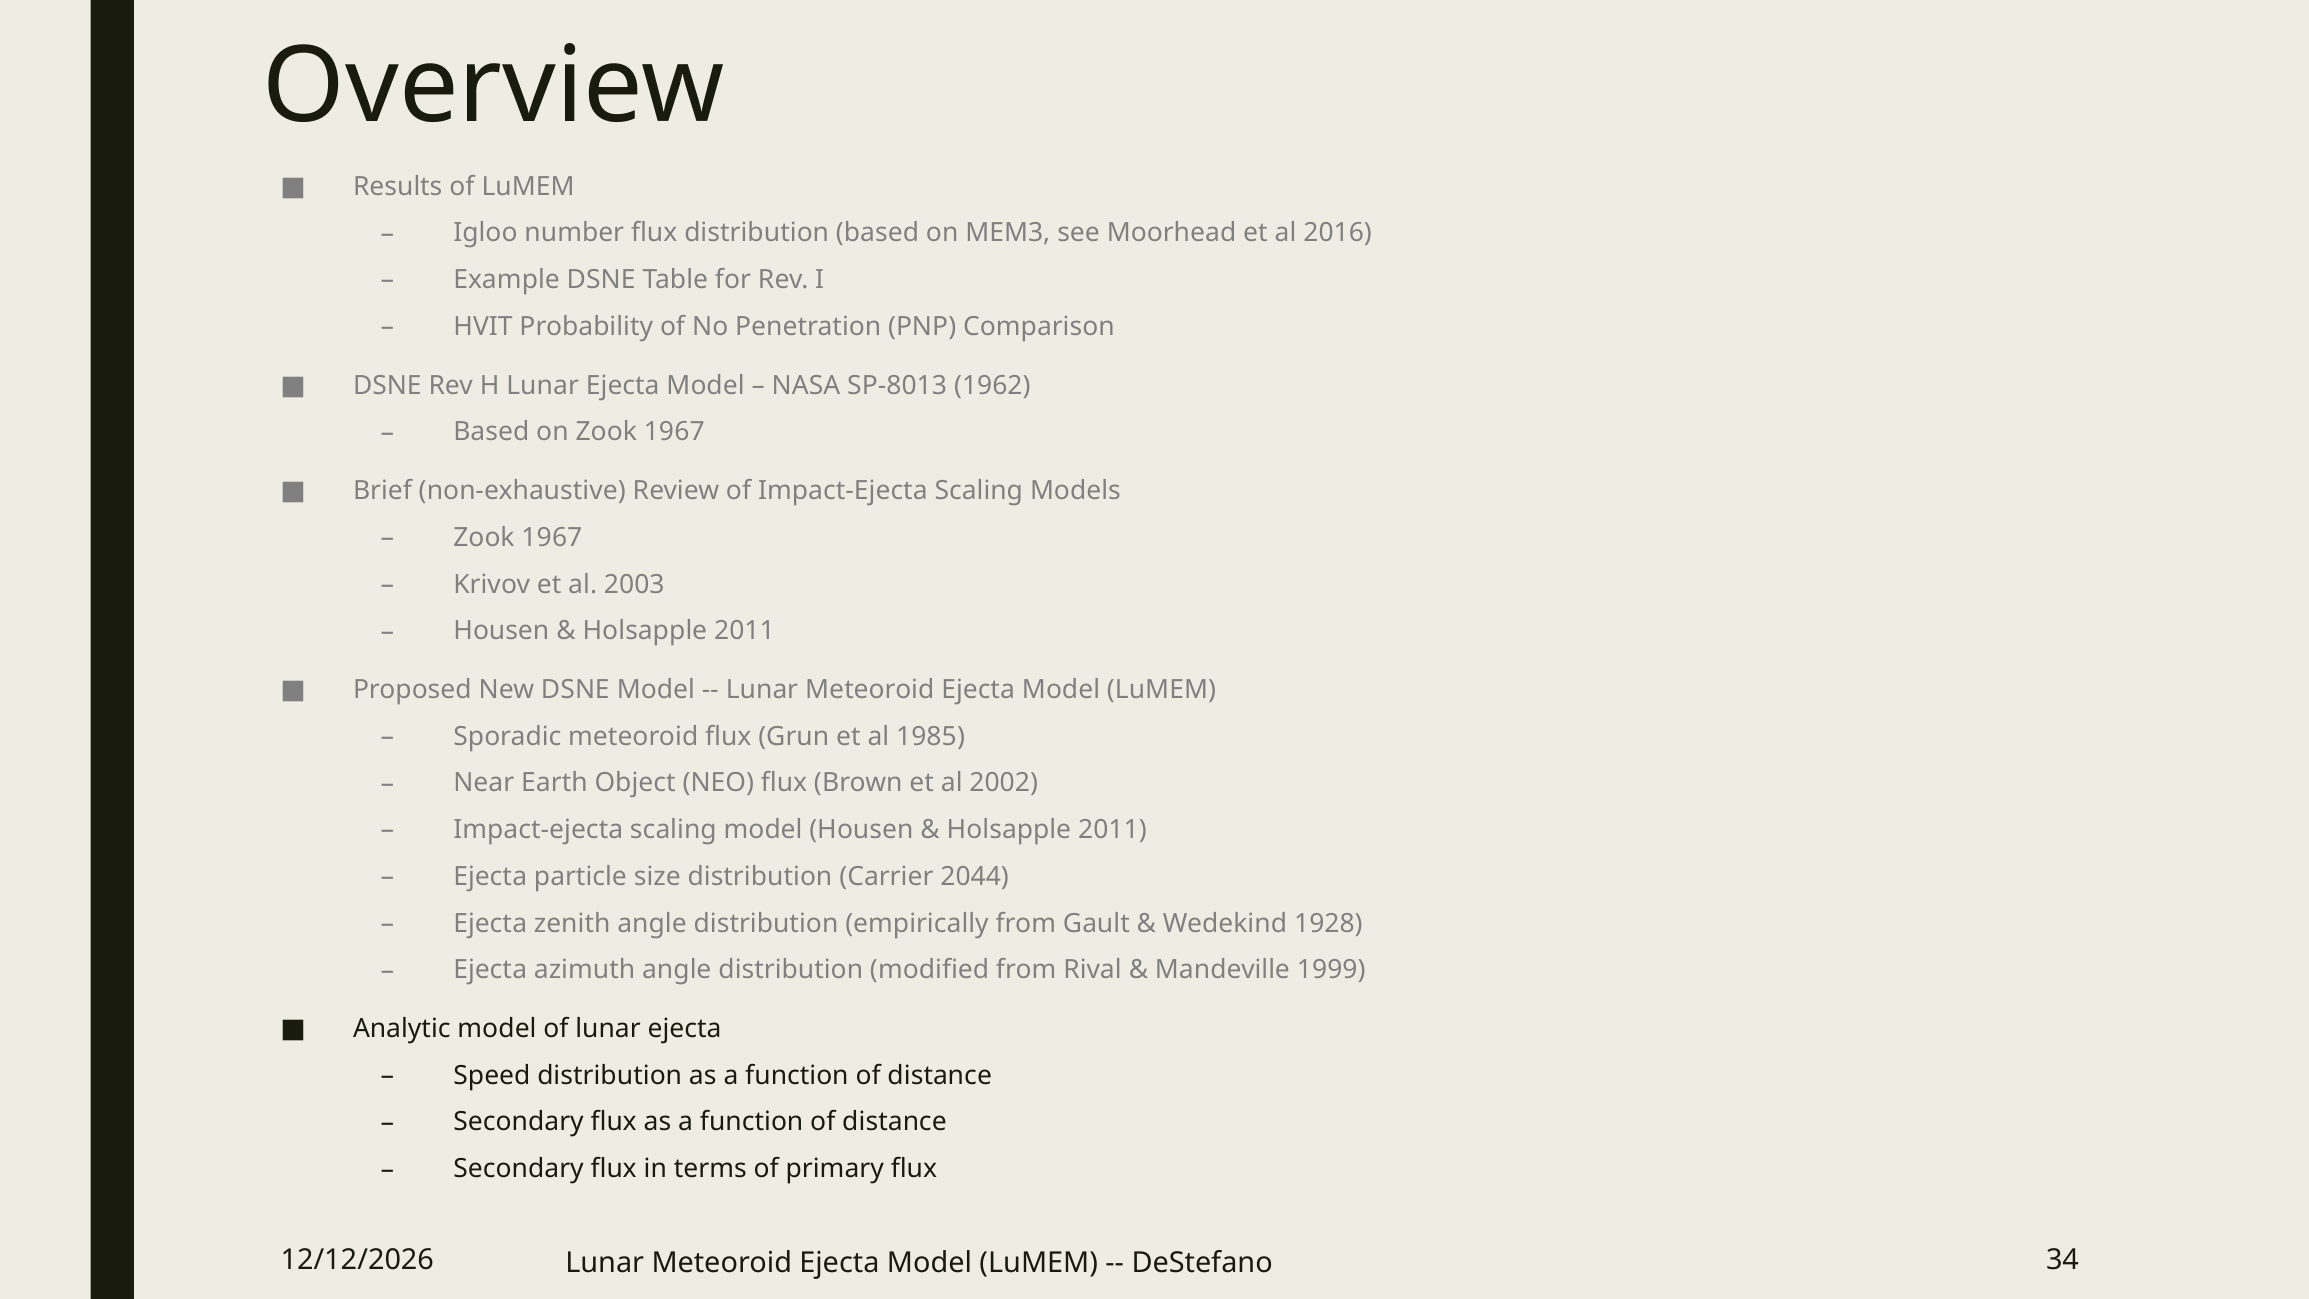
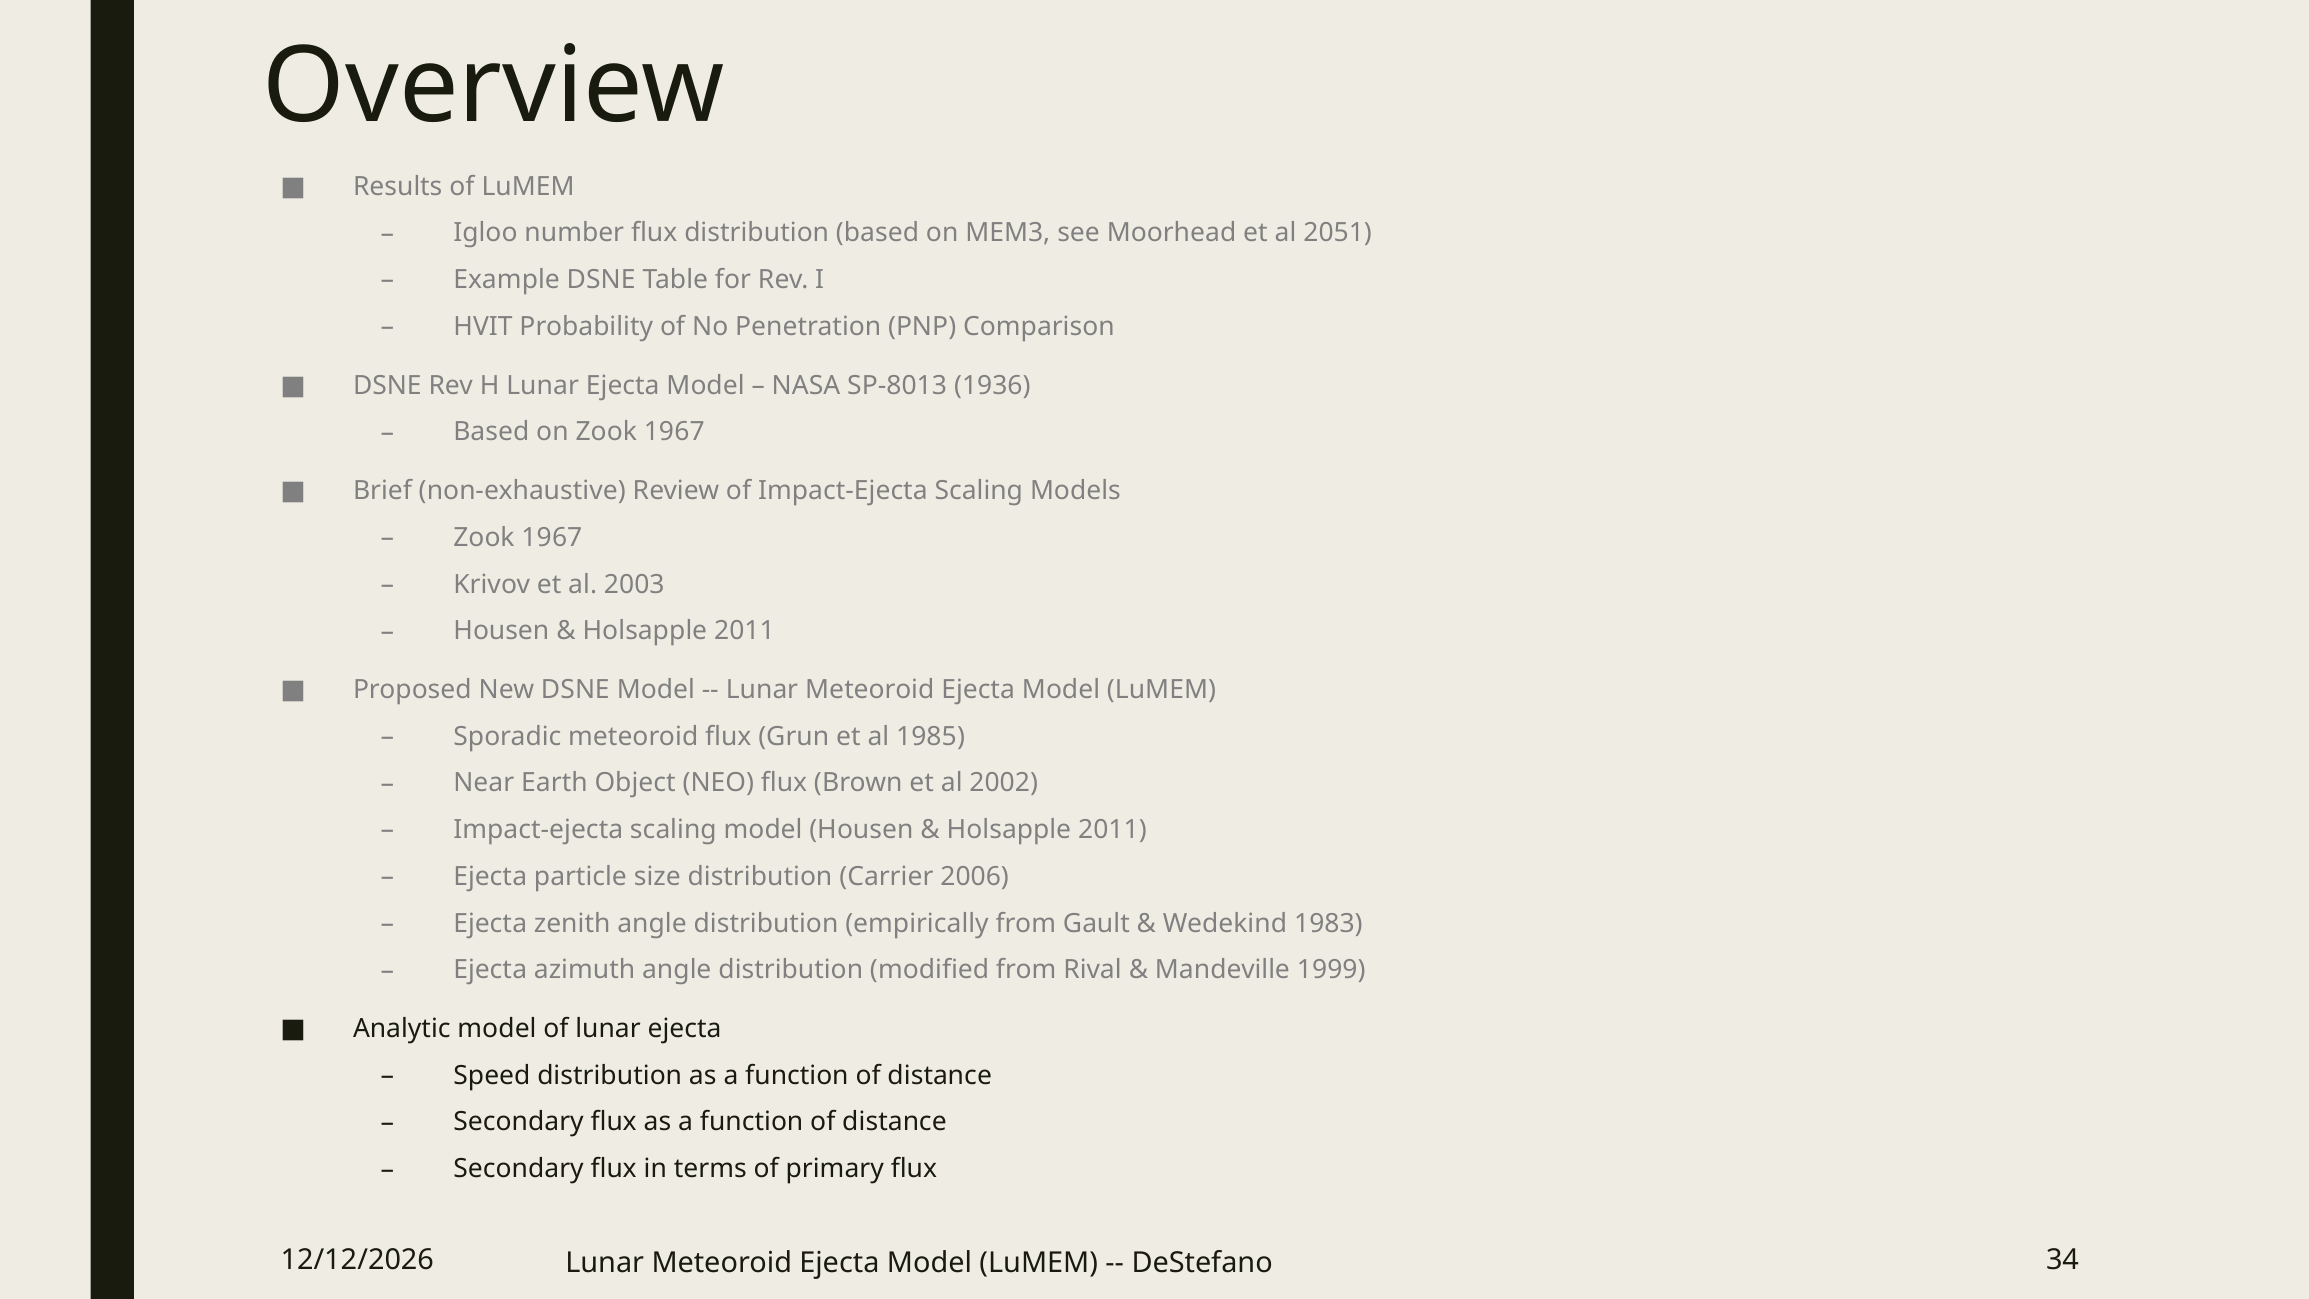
2016: 2016 -> 2051 (1338, 233)
1962: 1962 -> 1936 (992, 385)
2044: 2044 -> 2006 (975, 876)
1928: 1928 -> 1983 (1328, 923)
